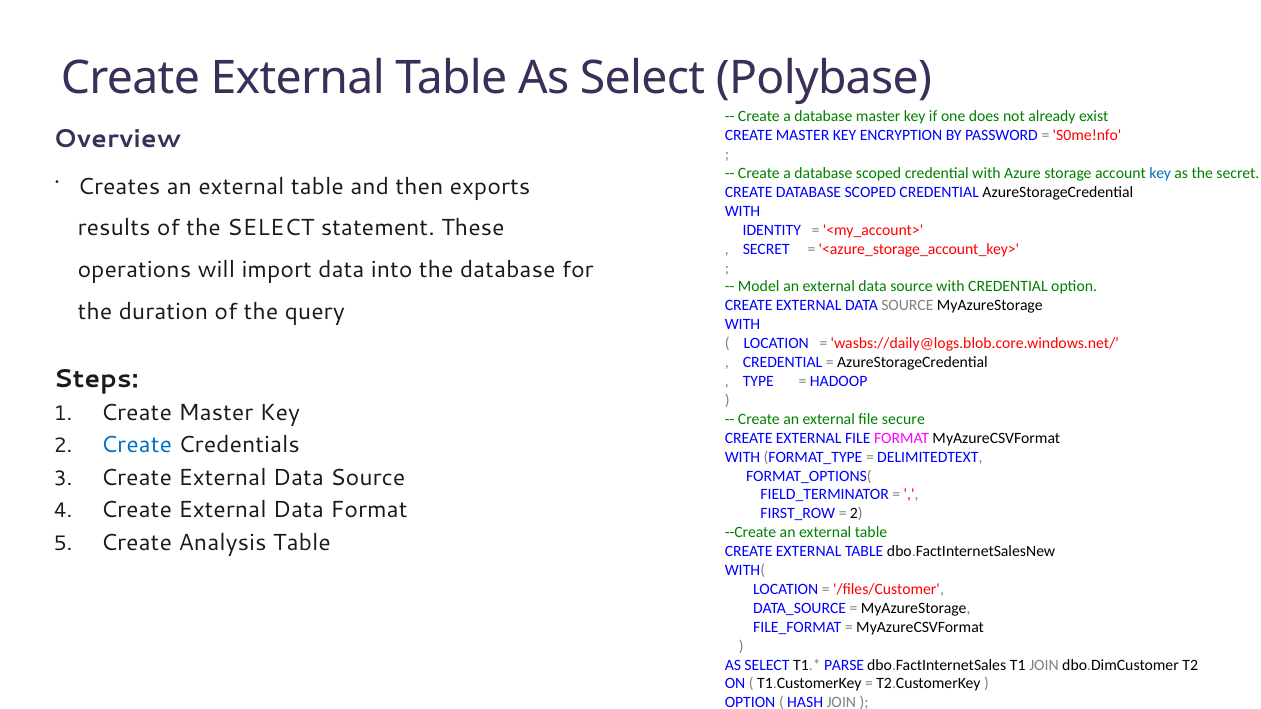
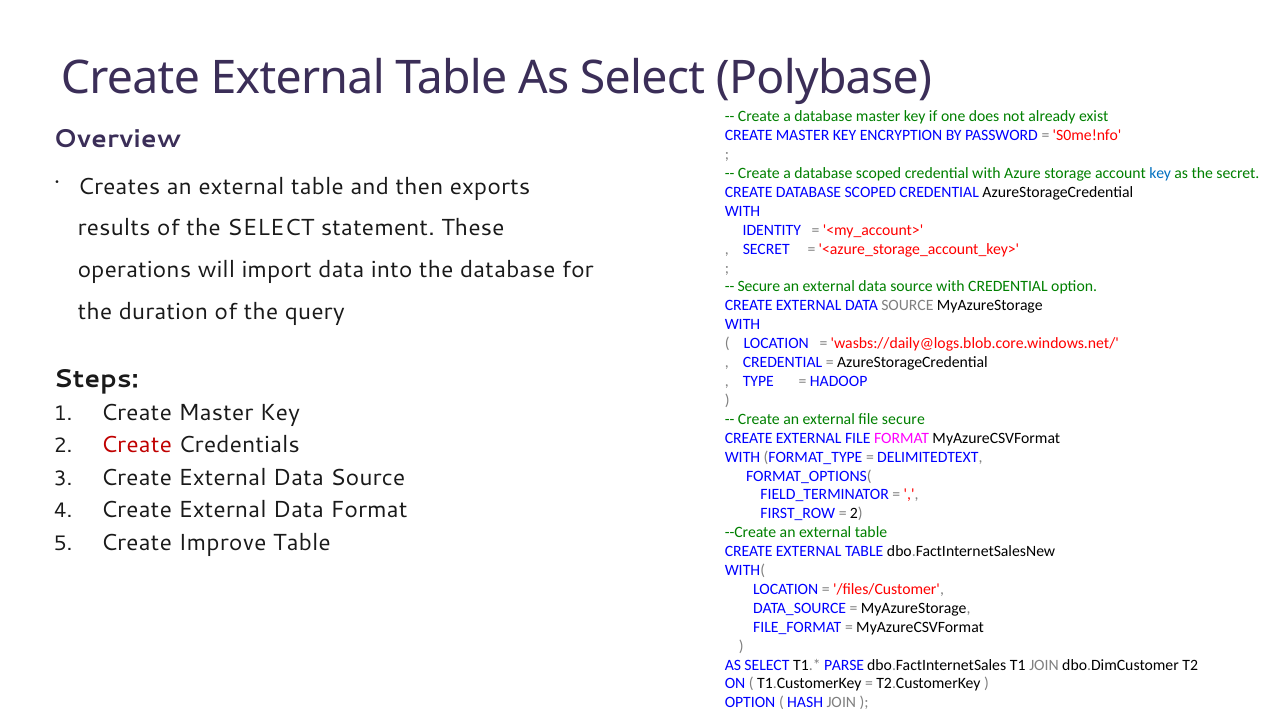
Model: Model -> Secure (759, 287)
Create colour: blue -> red (136, 445)
Analysis: Analysis -> Improve (222, 543)
